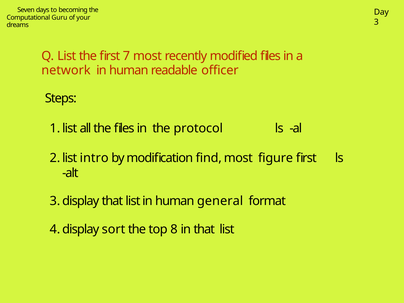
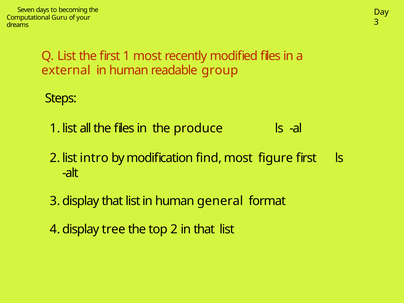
7: 7 -> 1 (126, 56)
network: network -> external (66, 70)
officer: officer -> group (220, 70)
protocol: protocol -> produce (198, 128)
sort: sort -> tree (114, 229)
8: 8 -> 2 (174, 229)
